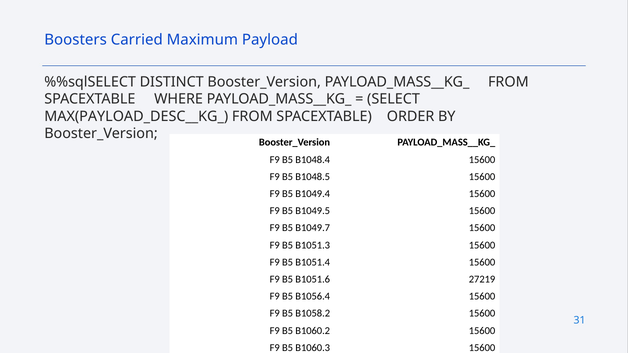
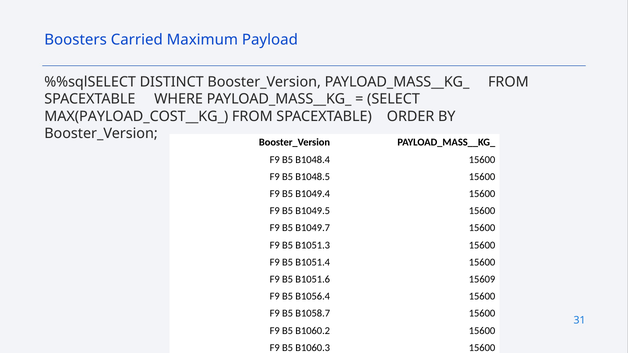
MAX(PAYLOAD_DESC__KG_: MAX(PAYLOAD_DESC__KG_ -> MAX(PAYLOAD_COST__KG_ (136, 117)
27219: 27219 -> 15609 (482, 280)
B1058.2: B1058.2 -> B1058.7 (313, 314)
